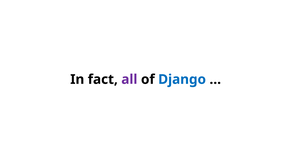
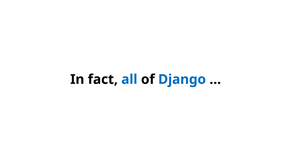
all colour: purple -> blue (129, 79)
